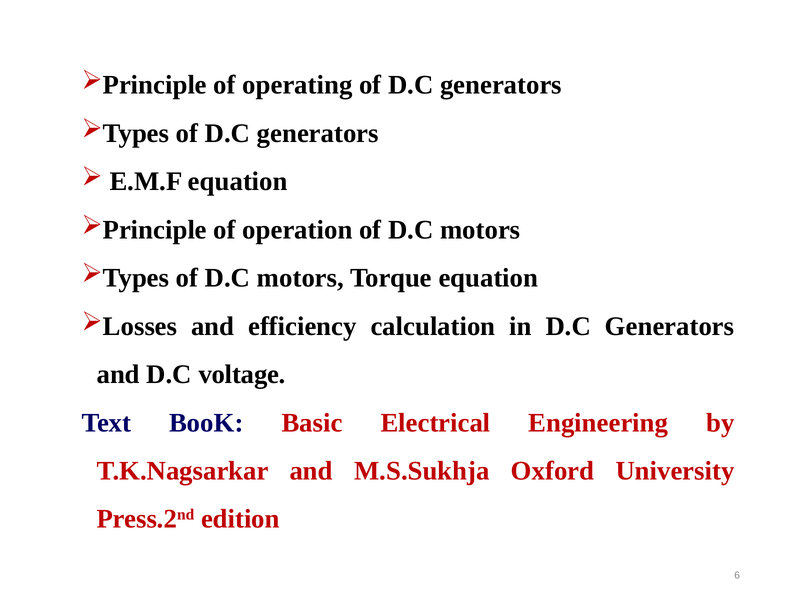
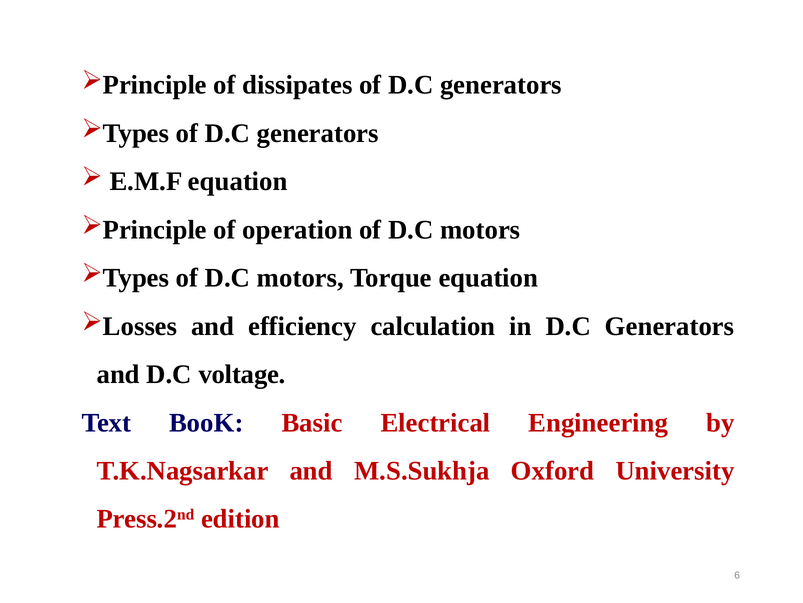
operating: operating -> dissipates (297, 85)
